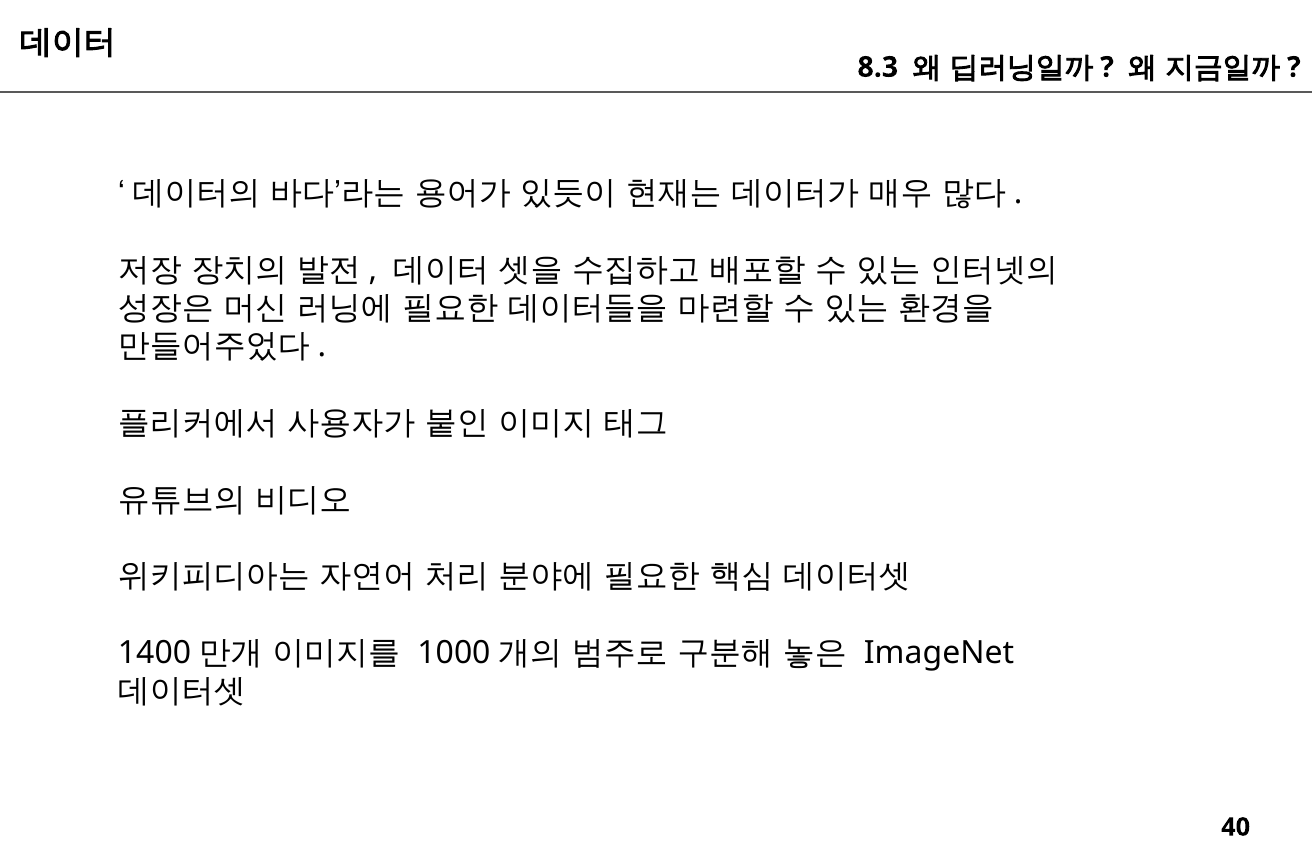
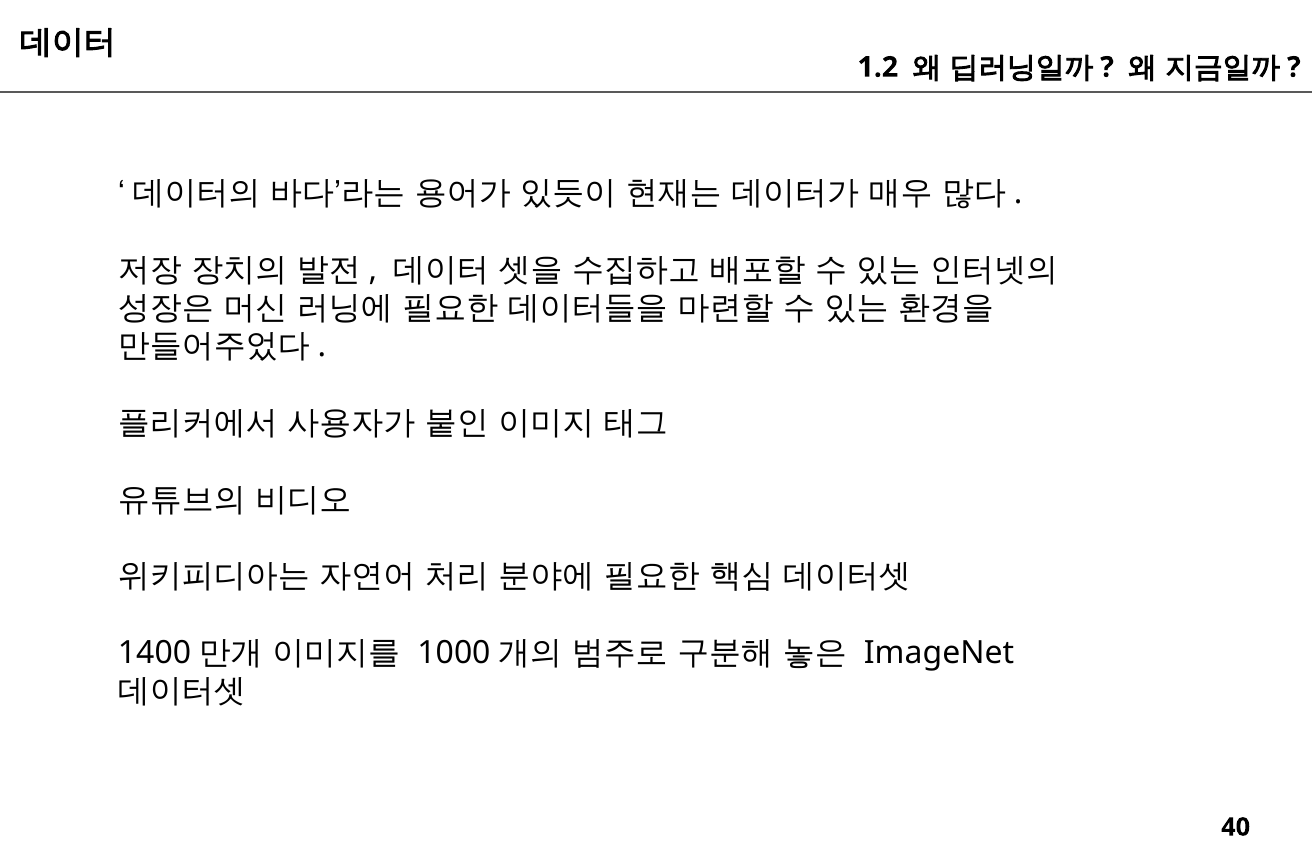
8.3: 8.3 -> 1.2 (878, 67)
